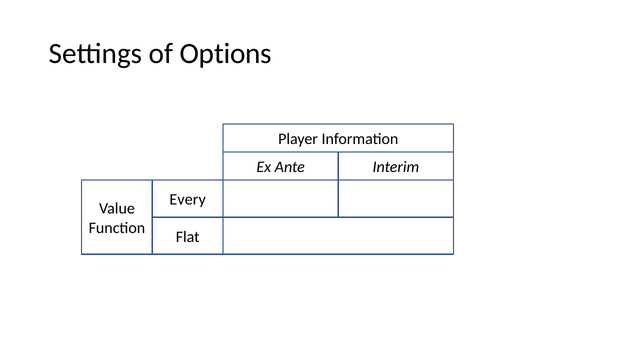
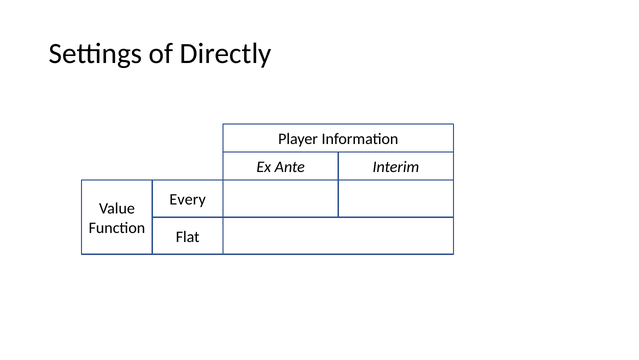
Options: Options -> Directly (226, 54)
